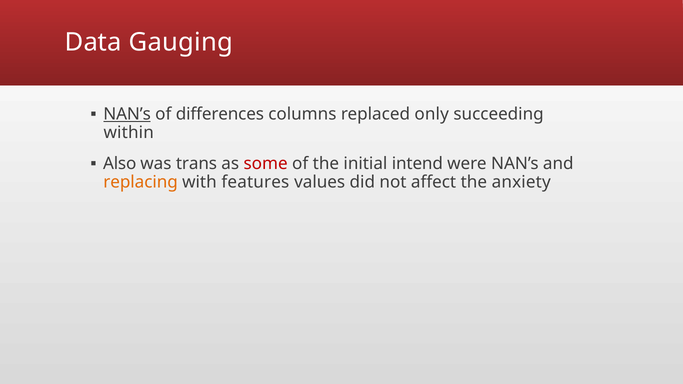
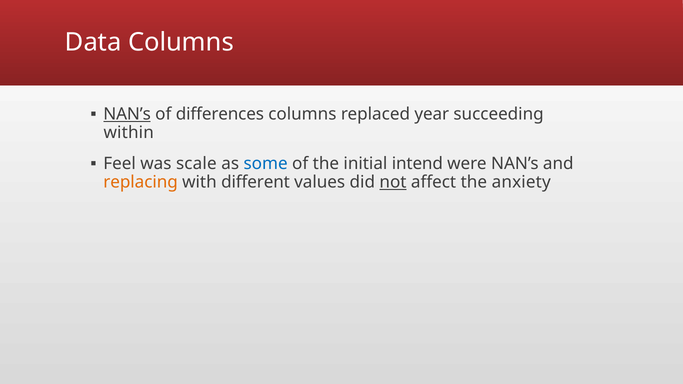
Data Gauging: Gauging -> Columns (181, 43)
only: only -> year (432, 114)
Also: Also -> Feel (120, 164)
trans: trans -> scale (196, 164)
some colour: red -> blue (266, 164)
features: features -> different (256, 182)
not underline: none -> present (393, 182)
